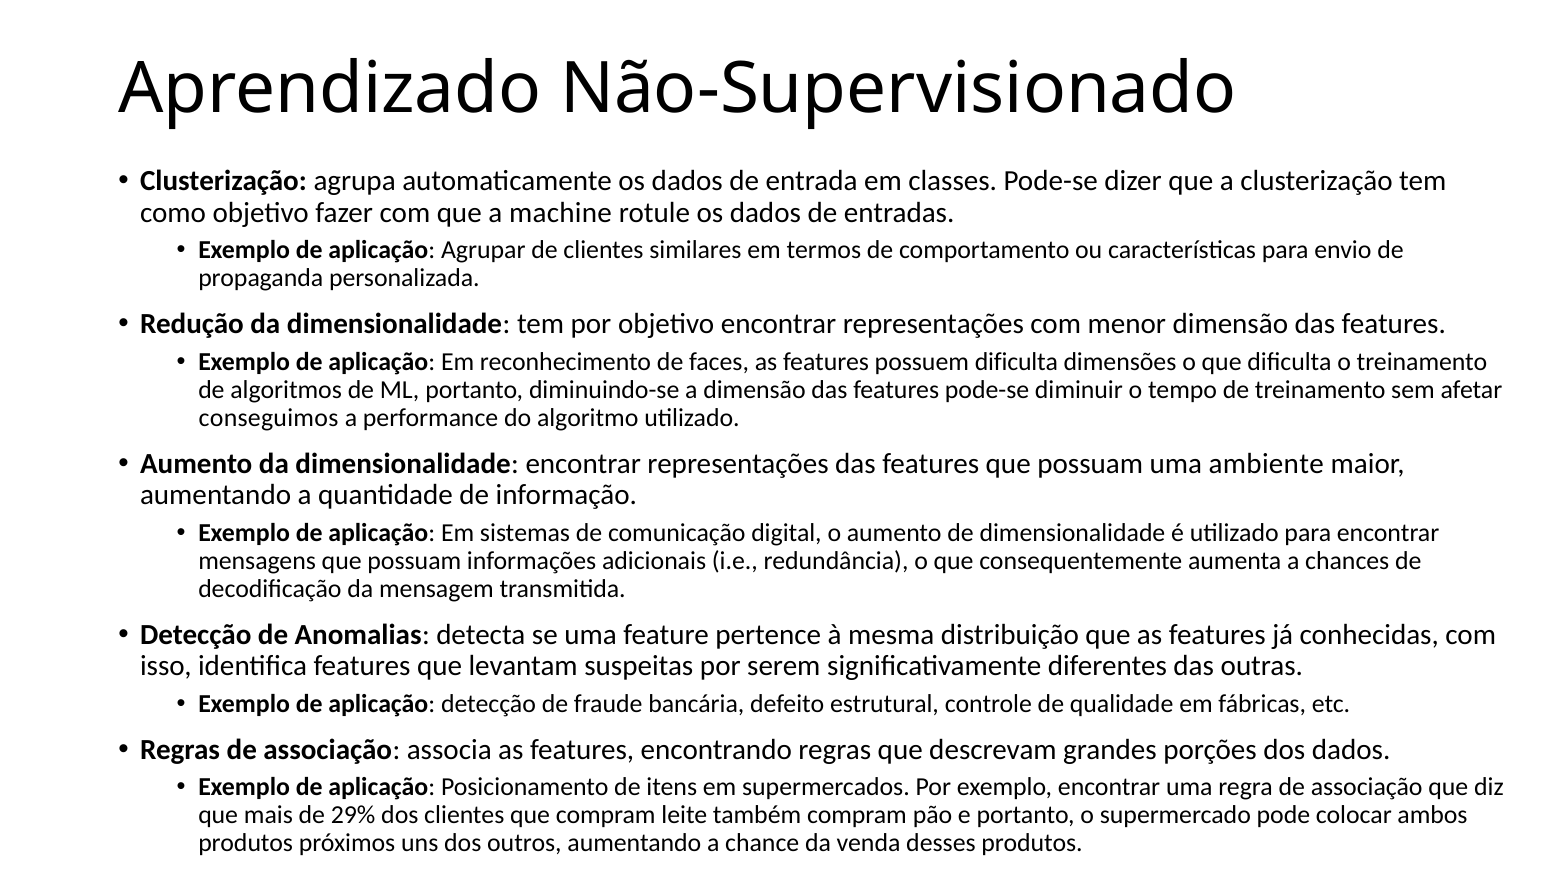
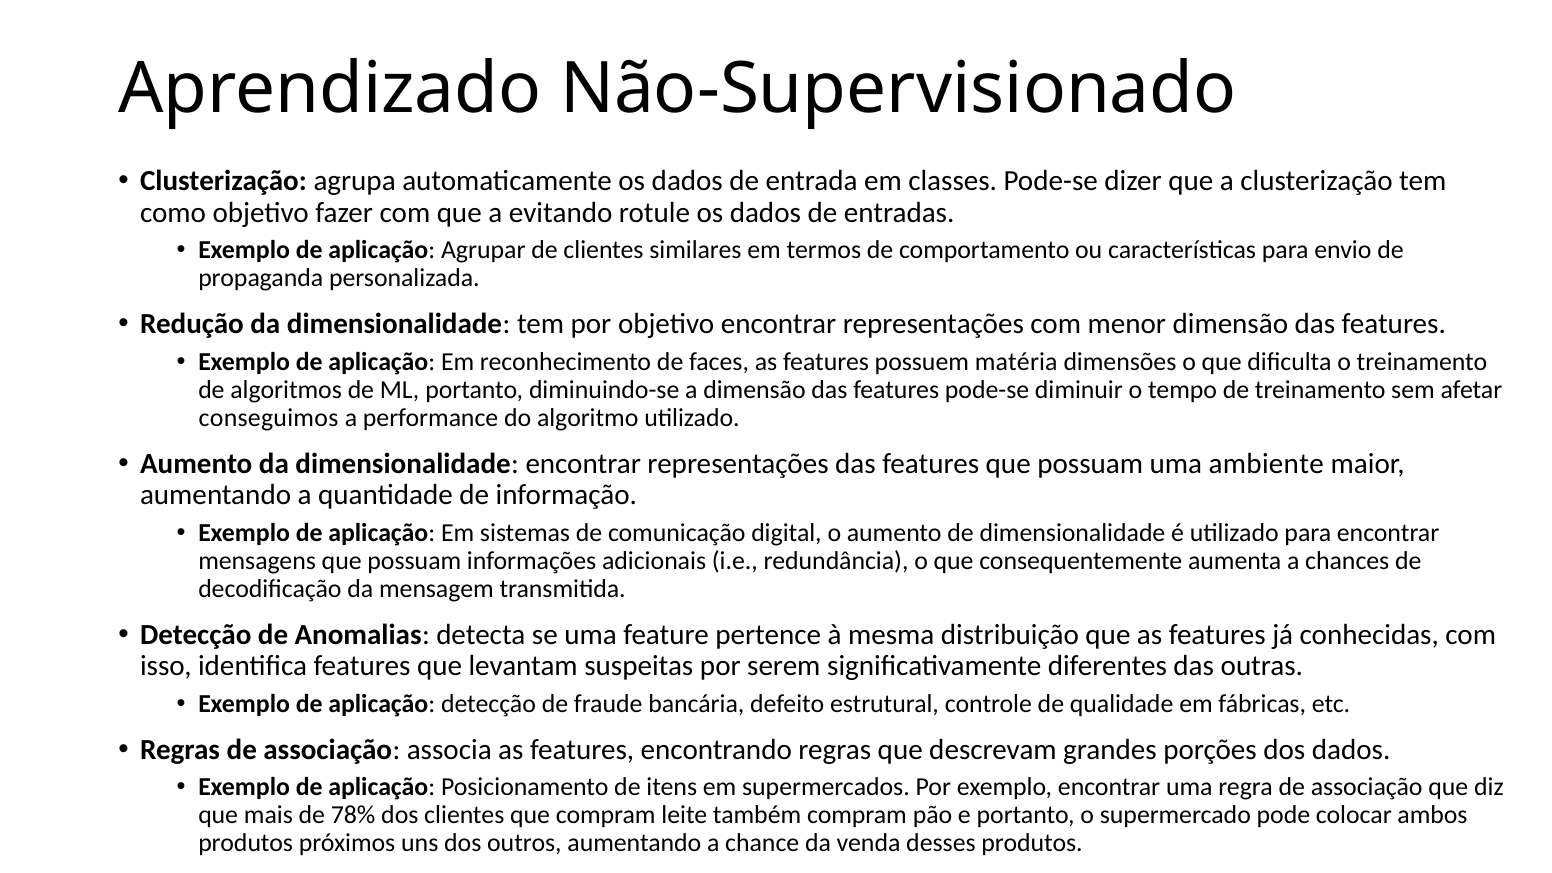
machine: machine -> evitando (561, 213)
possuem dificulta: dificulta -> matéria (1016, 362)
29%: 29% -> 78% (353, 815)
